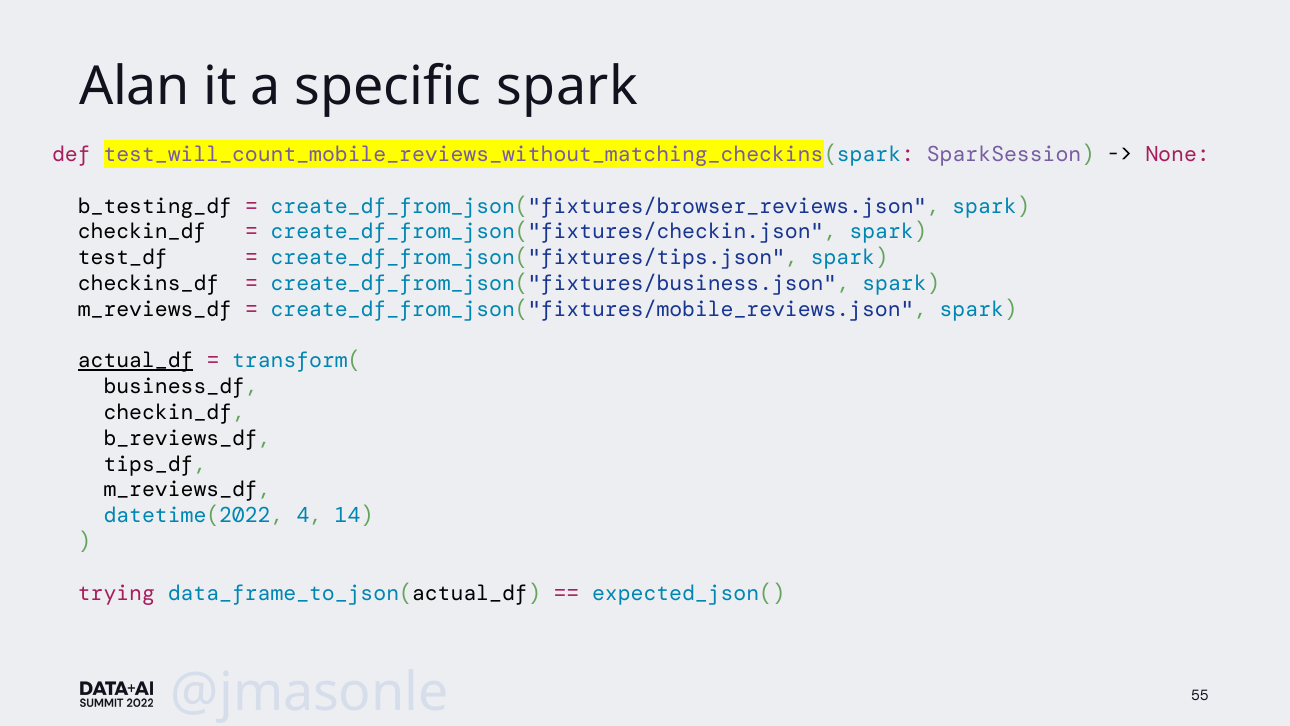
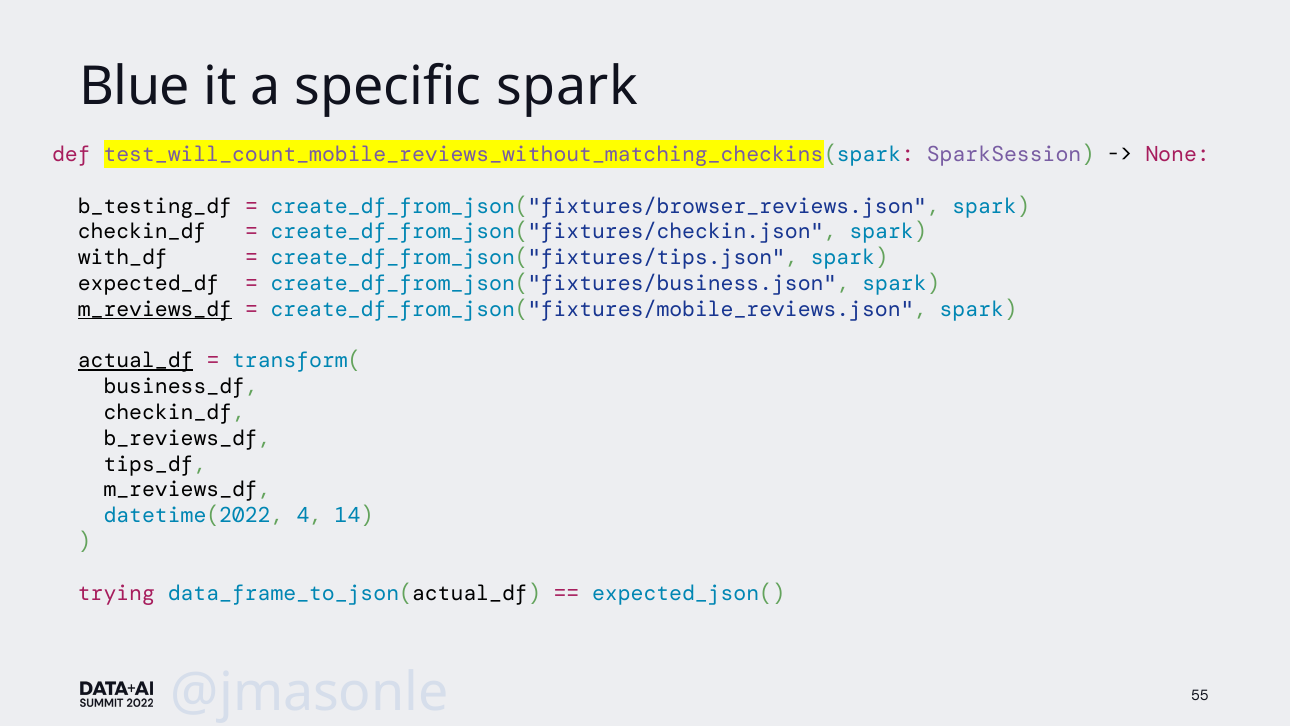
Alan: Alan -> Blue (135, 87)
test_df: test_df -> with_df (123, 258)
checkins_df: checkins_df -> expected_df (149, 283)
m_reviews_df underline: none -> present (155, 309)
